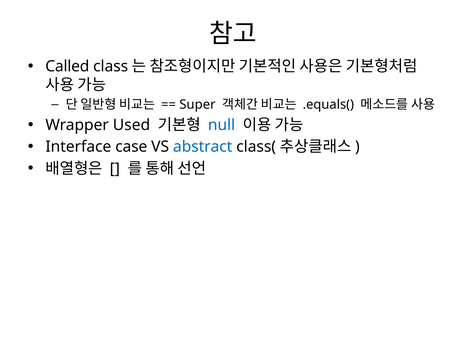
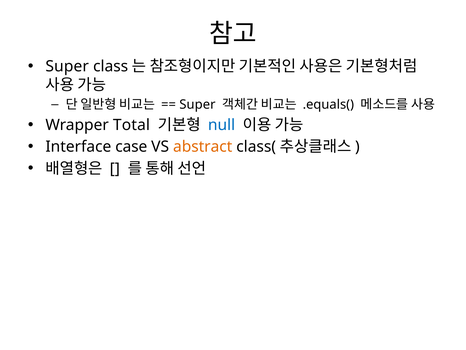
Called: Called -> Super (67, 66)
Used: Used -> Total (131, 125)
abstract colour: blue -> orange (203, 147)
